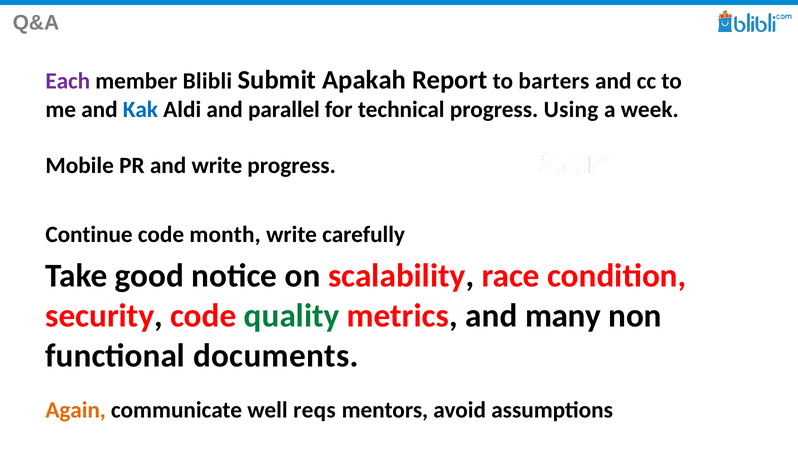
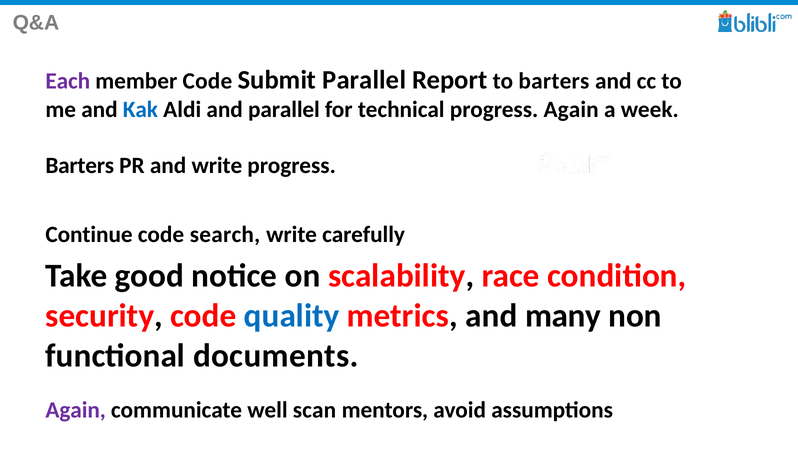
member Blibli: Blibli -> Code (207, 81)
Submit Apakah: Apakah -> Parallel (364, 80)
progress Using: Using -> Again (571, 110)
Mobile: Mobile -> Barters (80, 166)
month: month -> search (225, 235)
quality colour: green -> blue (292, 316)
Again colour: orange -> purple (76, 410)
reqs: reqs -> scan (314, 410)
